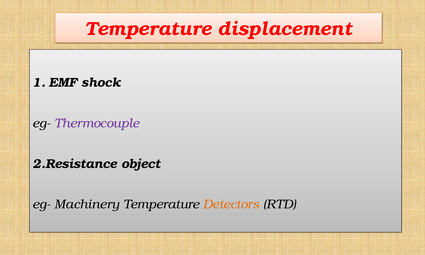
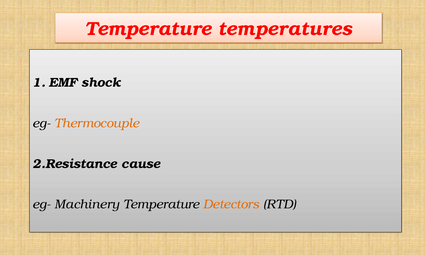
displacement: displacement -> temperatures (285, 29)
Thermocouple colour: purple -> orange (97, 123)
object: object -> cause (141, 164)
